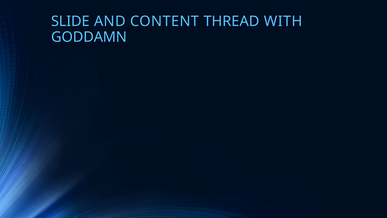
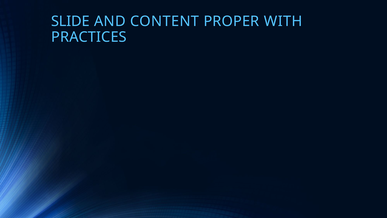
THREAD: THREAD -> PROPER (231, 21)
GODDAMN: GODDAMN -> PRACTICES (89, 37)
